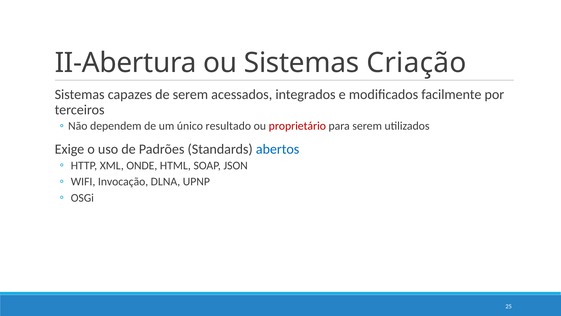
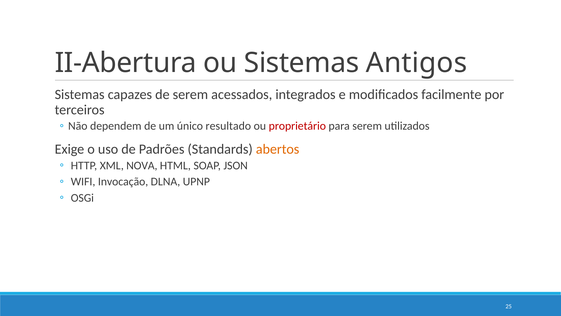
Criação: Criação -> Antigos (417, 63)
abertos colour: blue -> orange (278, 149)
ONDE: ONDE -> NOVA (142, 165)
